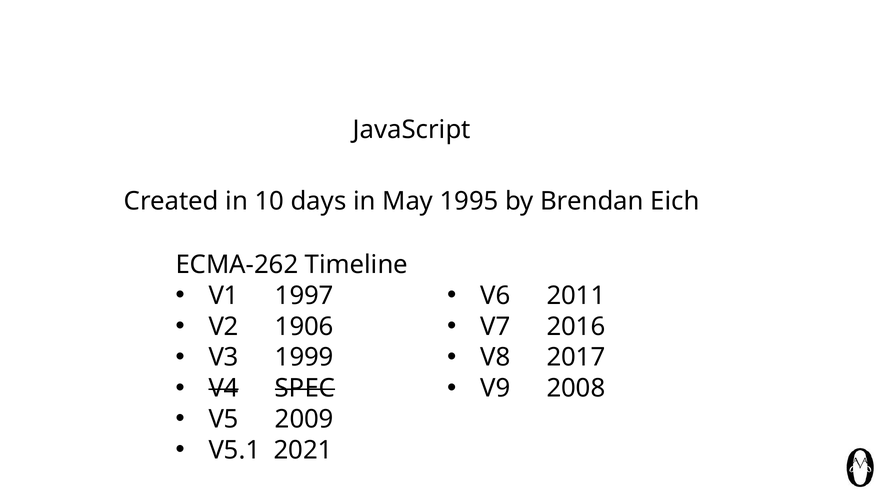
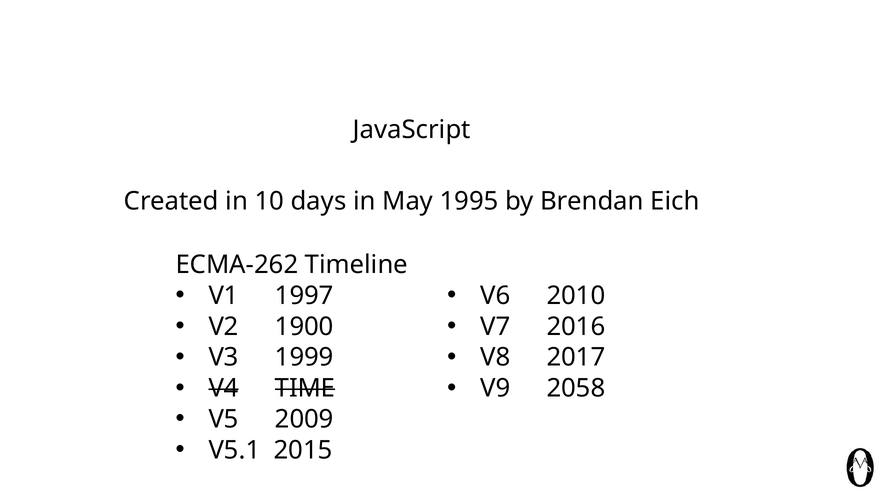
2011: 2011 -> 2010 (576, 295)
1906: 1906 -> 1900 (304, 326)
SPEC: SPEC -> TIME (305, 388)
2008: 2008 -> 2058 (576, 388)
2021: 2021 -> 2015 (303, 450)
